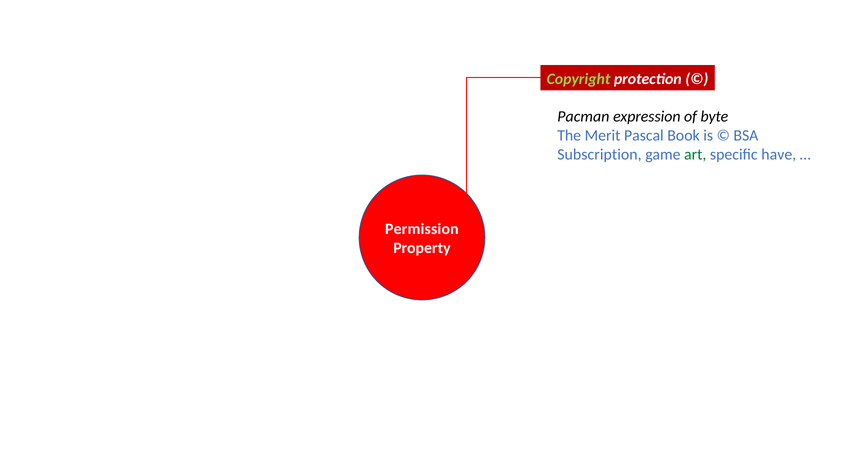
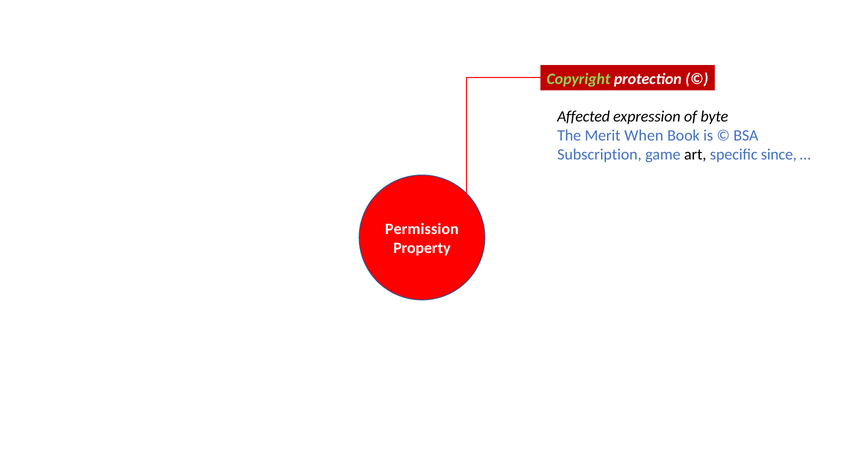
Pacman: Pacman -> Affected (584, 117)
Pascal: Pascal -> When (644, 136)
art colour: green -> black (695, 155)
have: have -> since (779, 155)
